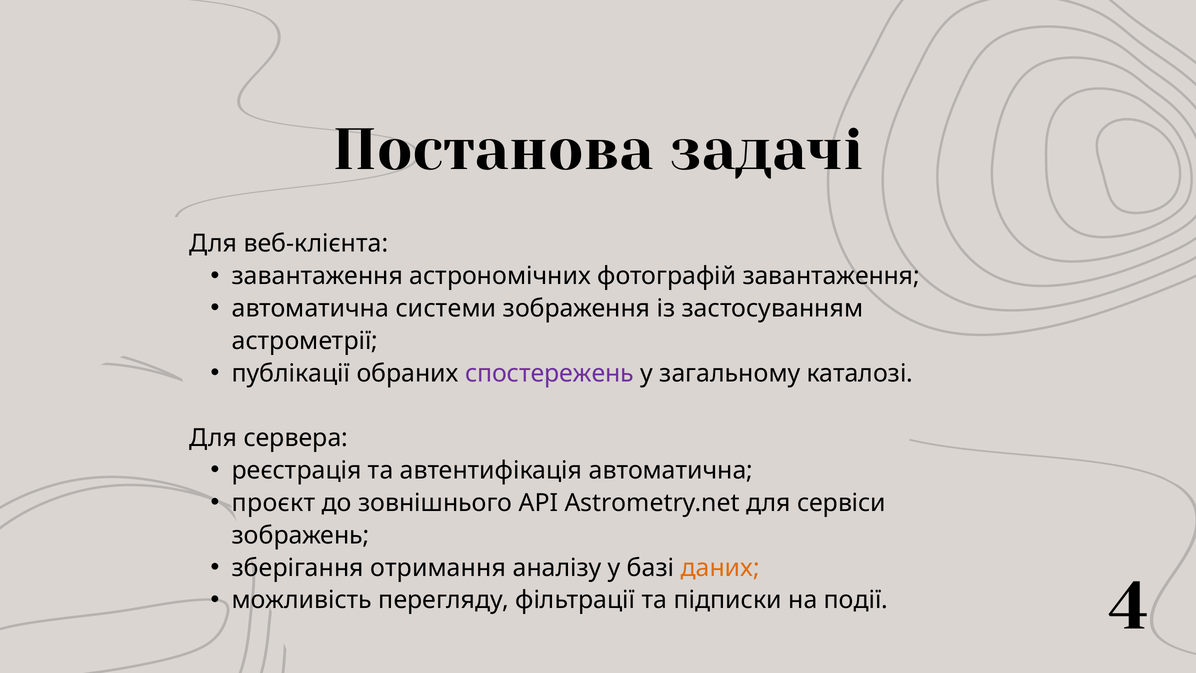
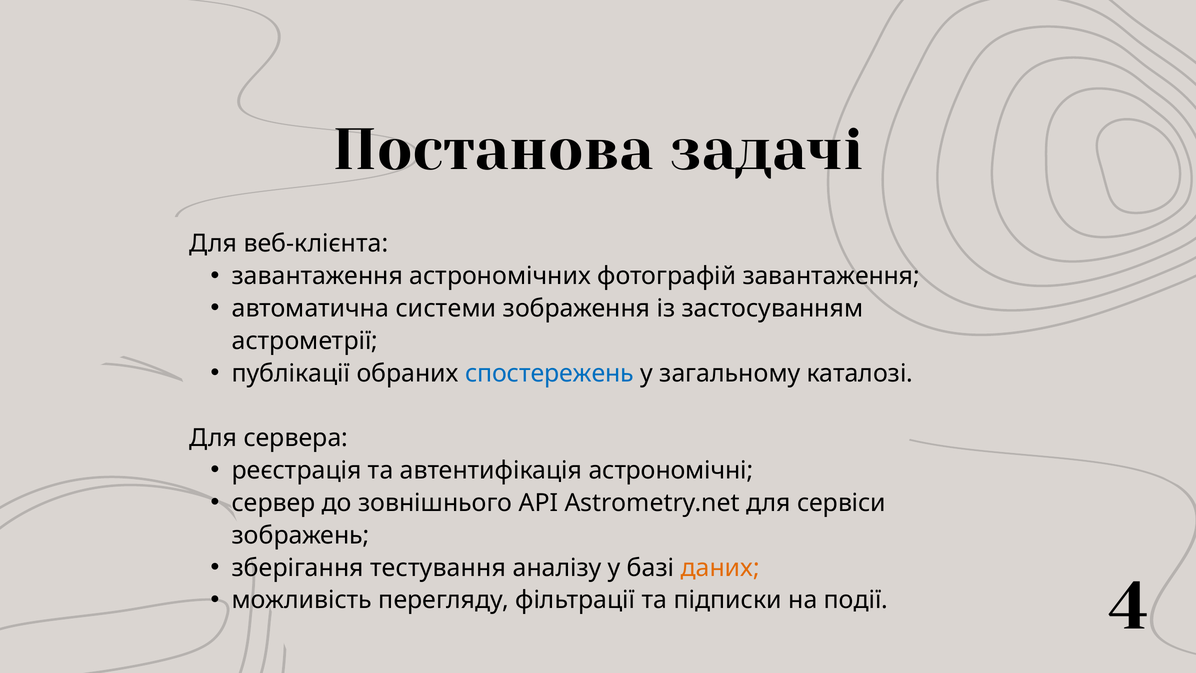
спостережень colour: purple -> blue (550, 373)
автентифікація автоматична: автоматична -> астрономічні (671, 470)
проєкт: проєкт -> сервер (274, 503)
отримання: отримання -> тестування (438, 568)
